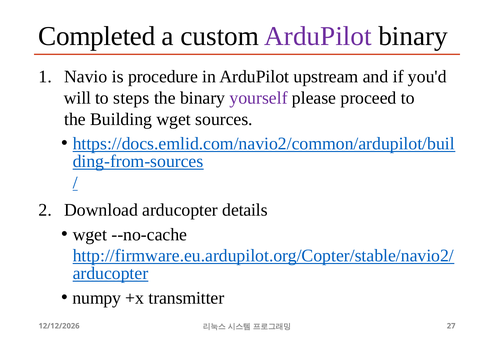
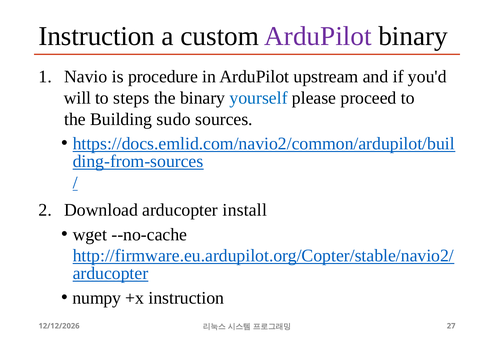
Completed: Completed -> Instruction (97, 36)
yourself colour: purple -> blue (259, 98)
Building wget: wget -> sudo (174, 119)
details: details -> install (245, 210)
+x transmitter: transmitter -> instruction (186, 298)
